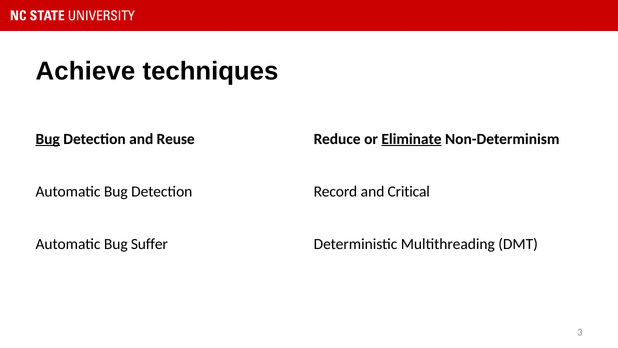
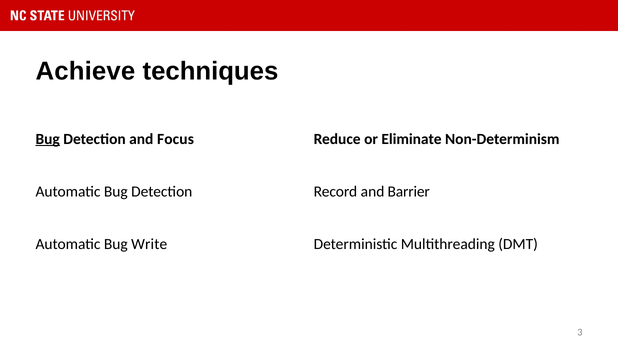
Reuse: Reuse -> Focus (175, 139)
Eliminate underline: present -> none (412, 139)
Critical: Critical -> Barrier (409, 191)
Suffer: Suffer -> Write (149, 244)
